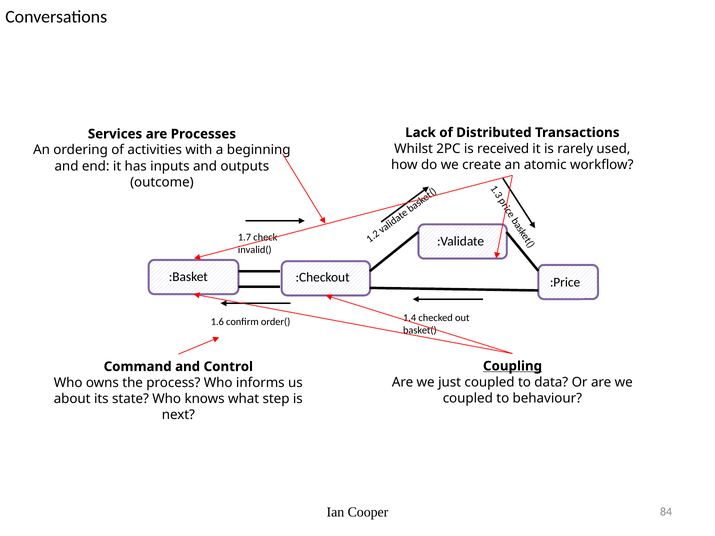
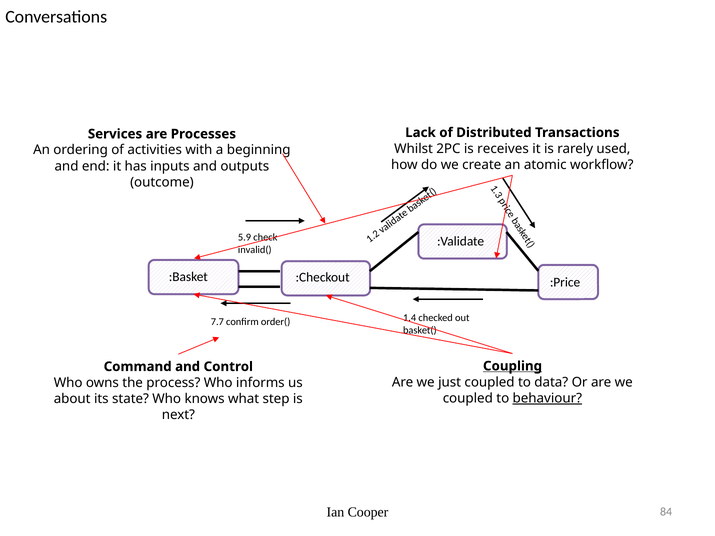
received: received -> receives (503, 149)
1.7: 1.7 -> 5.9 (245, 238)
1.6: 1.6 -> 7.7 (217, 322)
behaviour underline: none -> present (547, 398)
